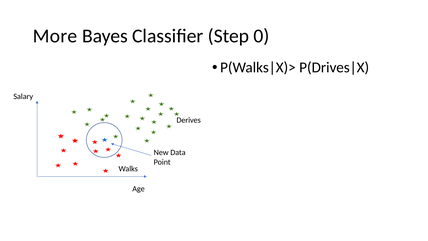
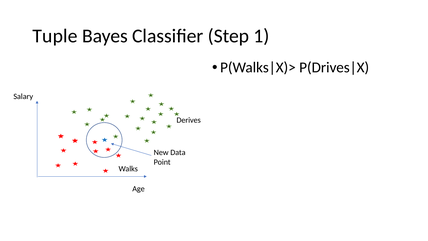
More: More -> Tuple (55, 36)
0: 0 -> 1 (262, 36)
